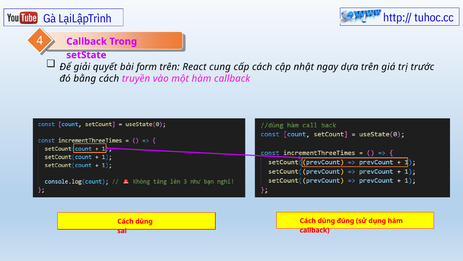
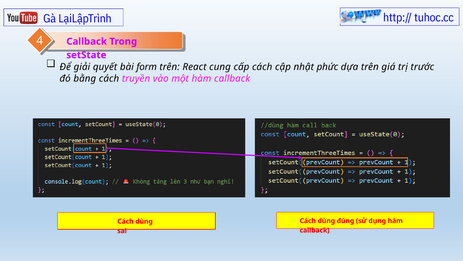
ngay: ngay -> phức (327, 67)
